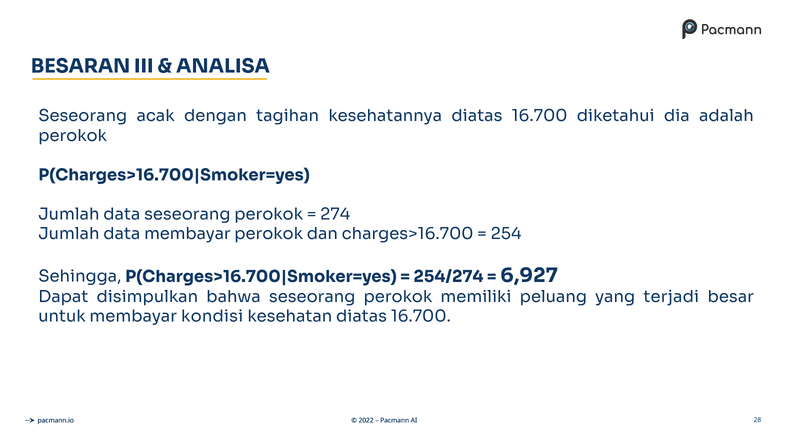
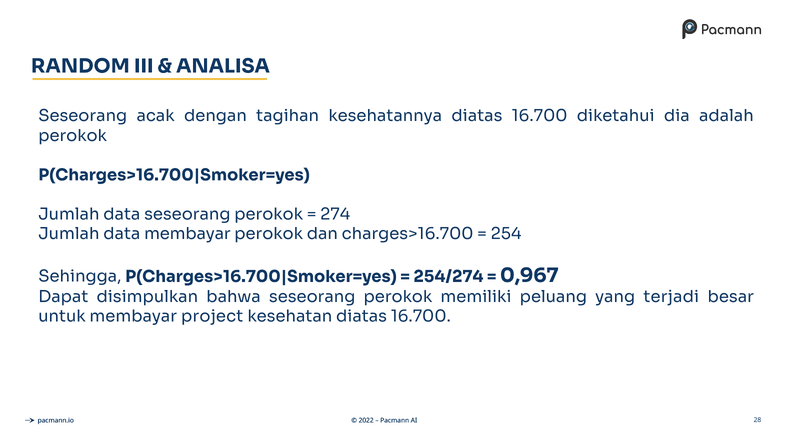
BESARAN: BESARAN -> RANDOM (80, 66)
6,927: 6,927 -> 0,967 (529, 275)
kondisi: kondisi -> project (212, 317)
